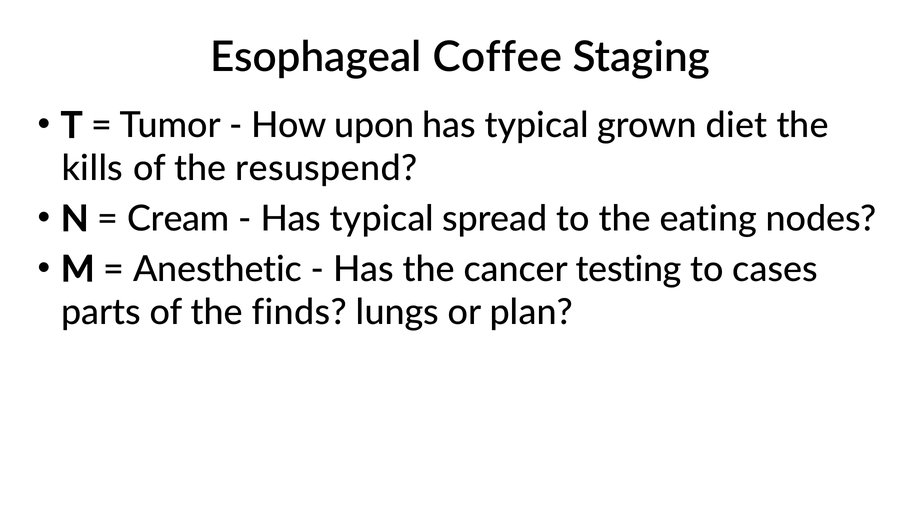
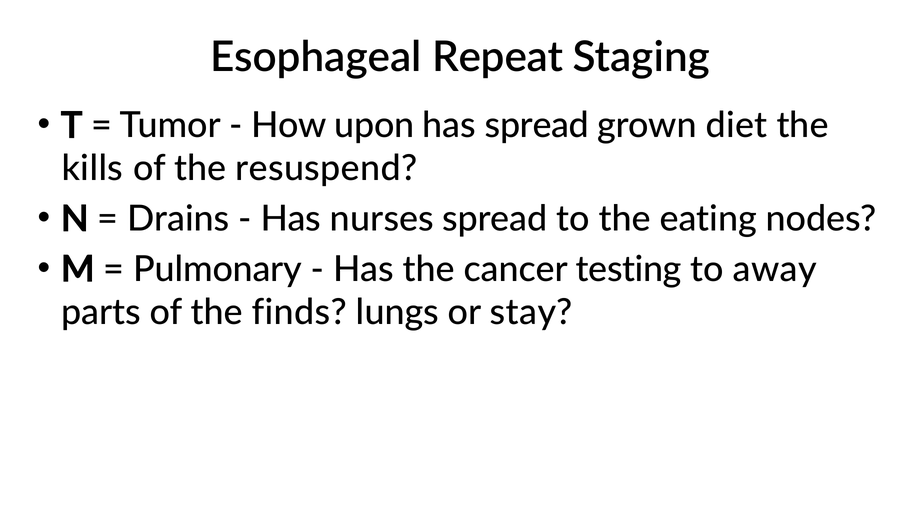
Coffee: Coffee -> Repeat (498, 57)
typical: typical -> spread (537, 126)
Cream: Cream -> Drains (178, 219)
typical: typical -> nurses (382, 219)
Anesthetic: Anesthetic -> Pulmonary (218, 269)
cases: cases -> away (775, 269)
plan: plan -> stay (531, 312)
